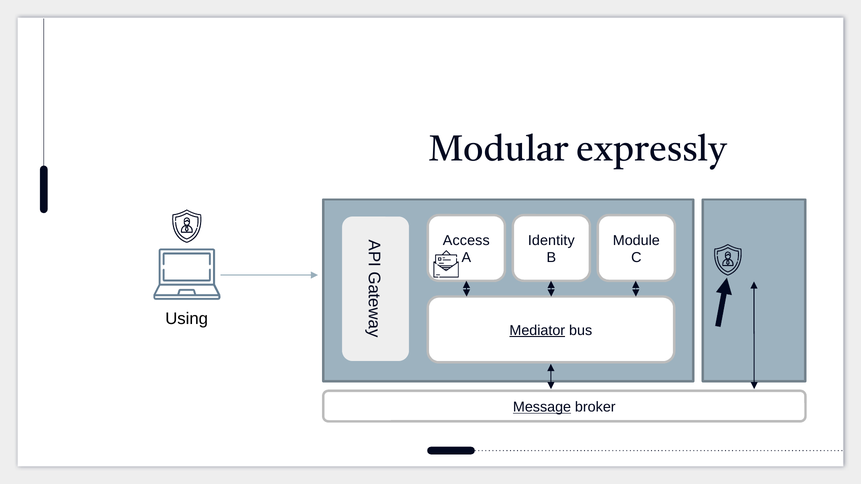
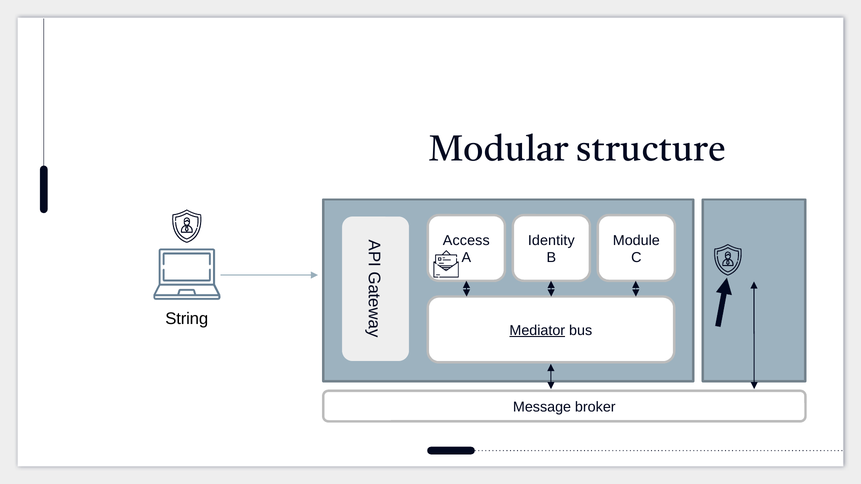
expressly: expressly -> structure (651, 149)
Using: Using -> String (187, 319)
Message underline: present -> none (542, 407)
